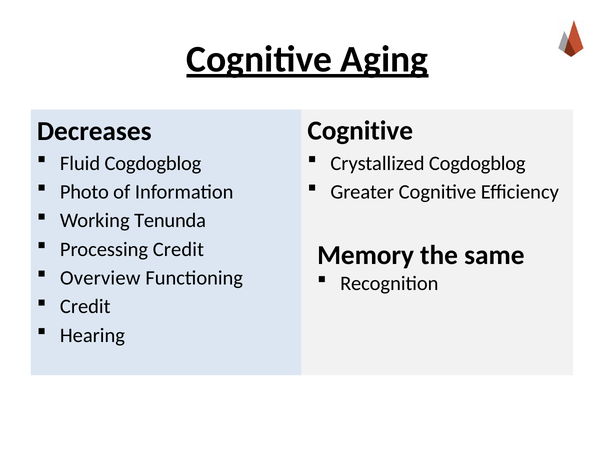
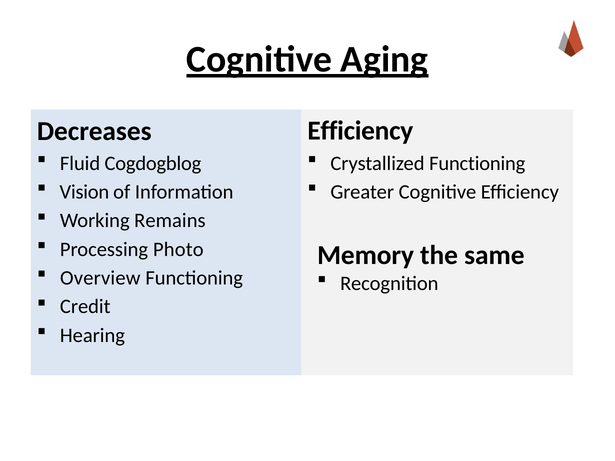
Cognitive: Cognitive -> Efficiency (360, 131)
Crystallized Cogdogblog: Cogdogblog -> Functioning (477, 163)
Photo: Photo -> Vision (84, 192)
Tenunda: Tenunda -> Remains (170, 221)
Processing Credit: Credit -> Photo (178, 249)
